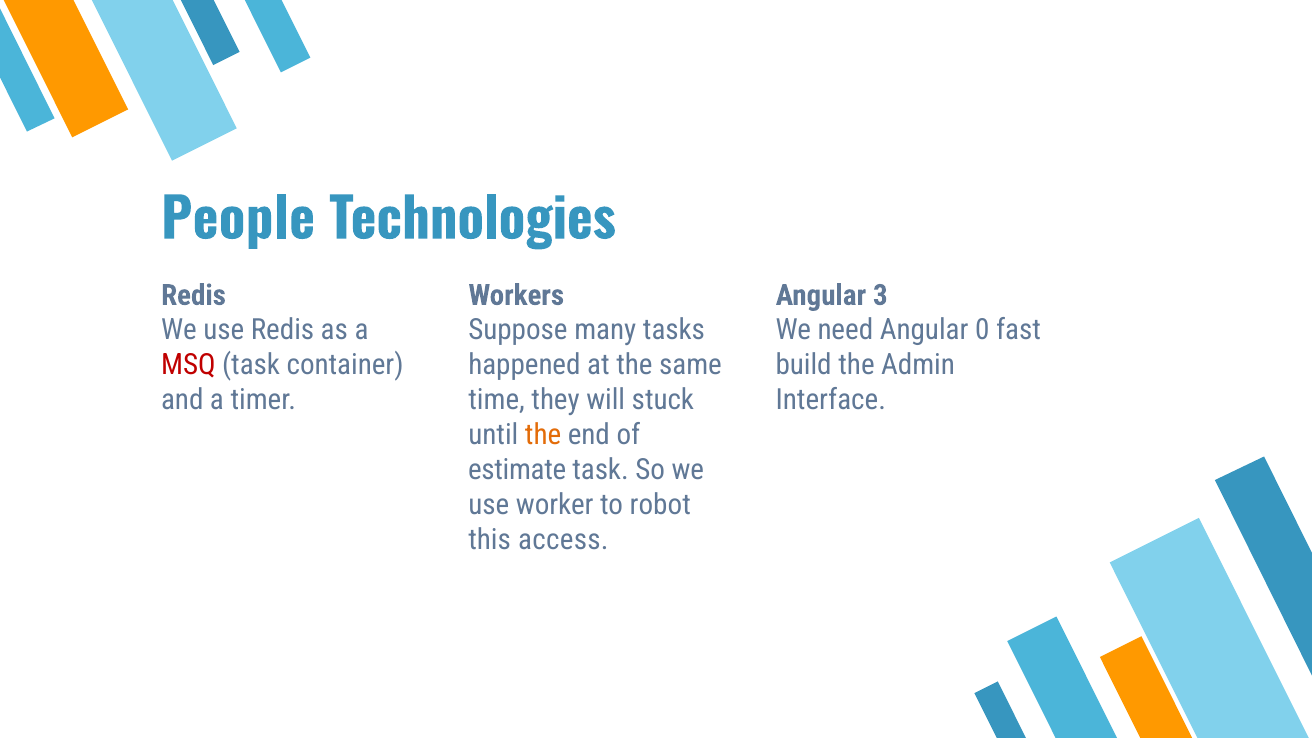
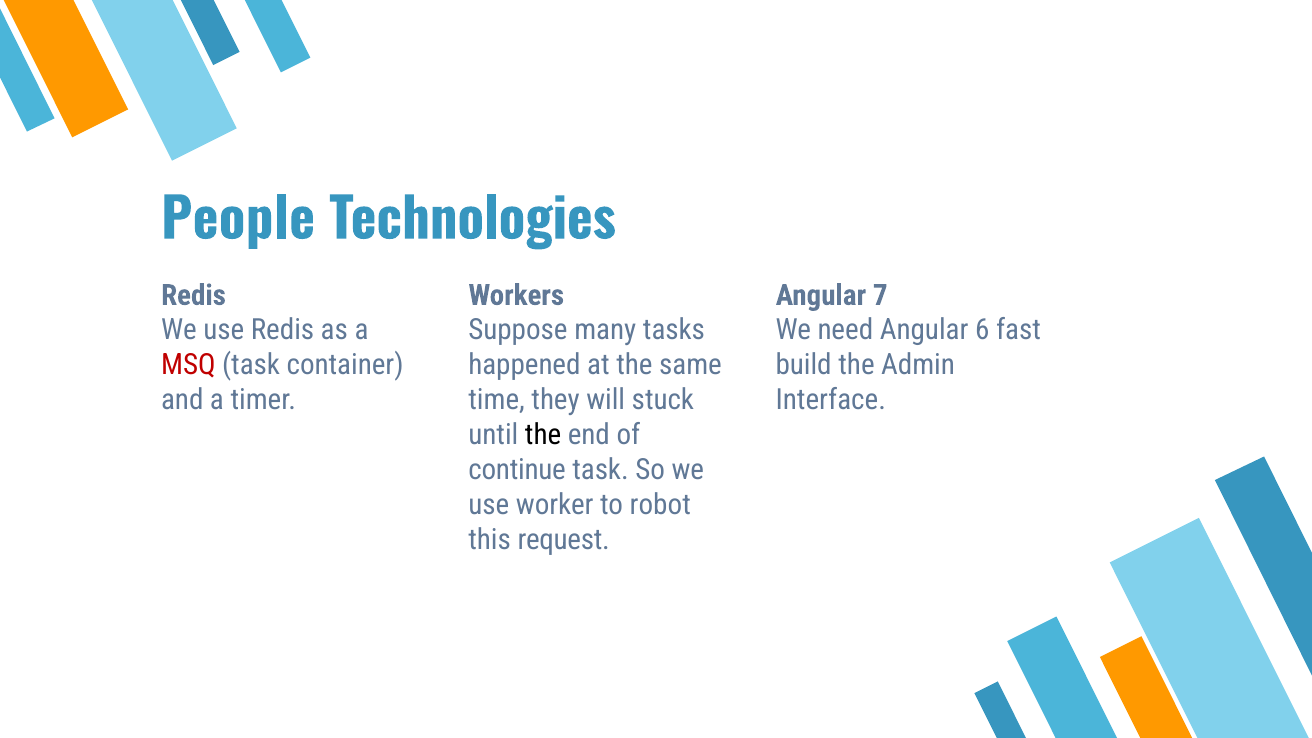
3: 3 -> 7 (880, 295)
0: 0 -> 6 (982, 330)
the colour: orange -> black (543, 435)
estimate: estimate -> continue (517, 470)
access: access -> request (564, 540)
